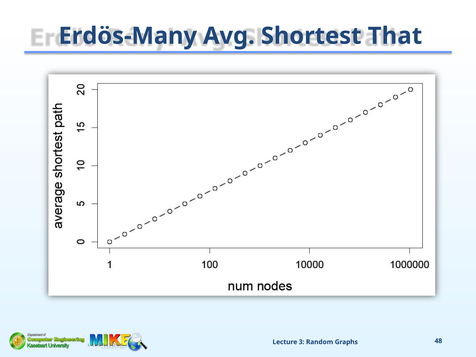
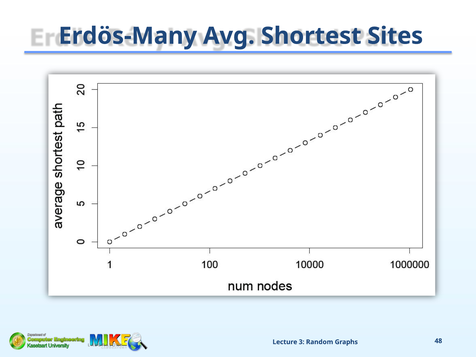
That: That -> Sites (395, 36)
